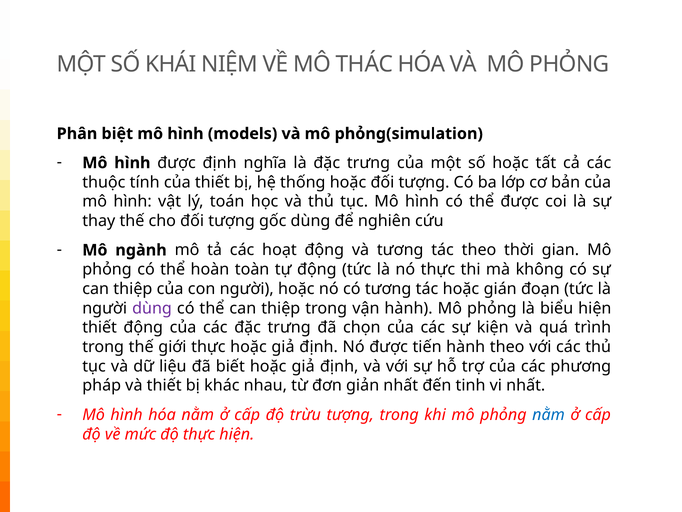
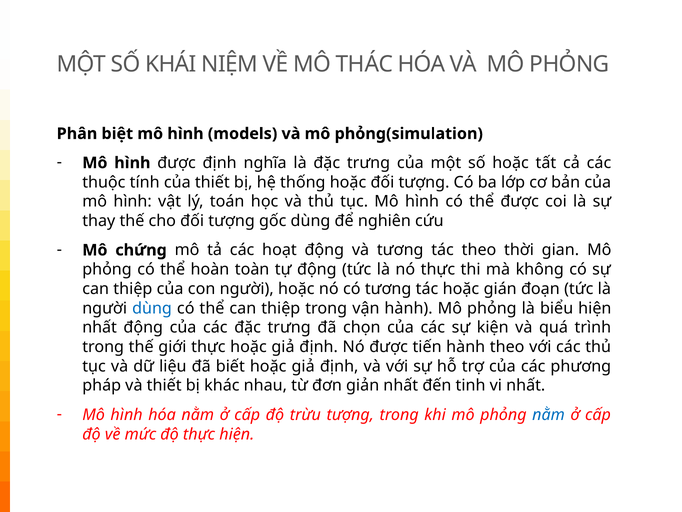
ngành: ngành -> chứng (141, 250)
dùng colour: purple -> blue (152, 308)
thiết: thiết -> nhất (100, 327)
